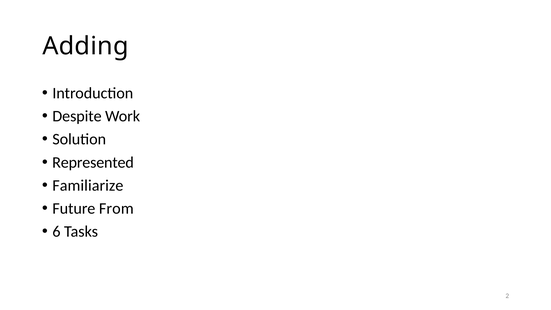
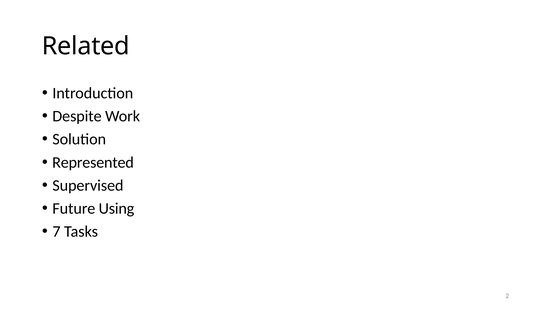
Adding: Adding -> Related (86, 46)
Familiarize: Familiarize -> Supervised (88, 185)
From: From -> Using (116, 208)
6: 6 -> 7 (56, 232)
